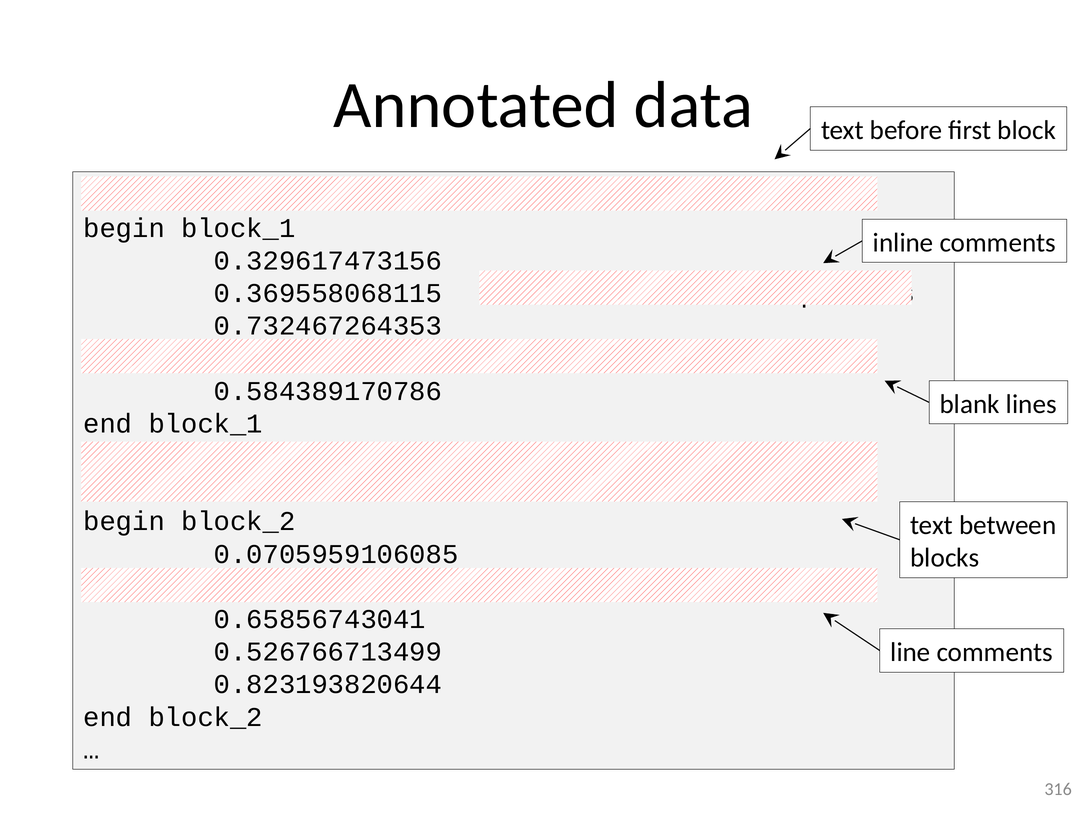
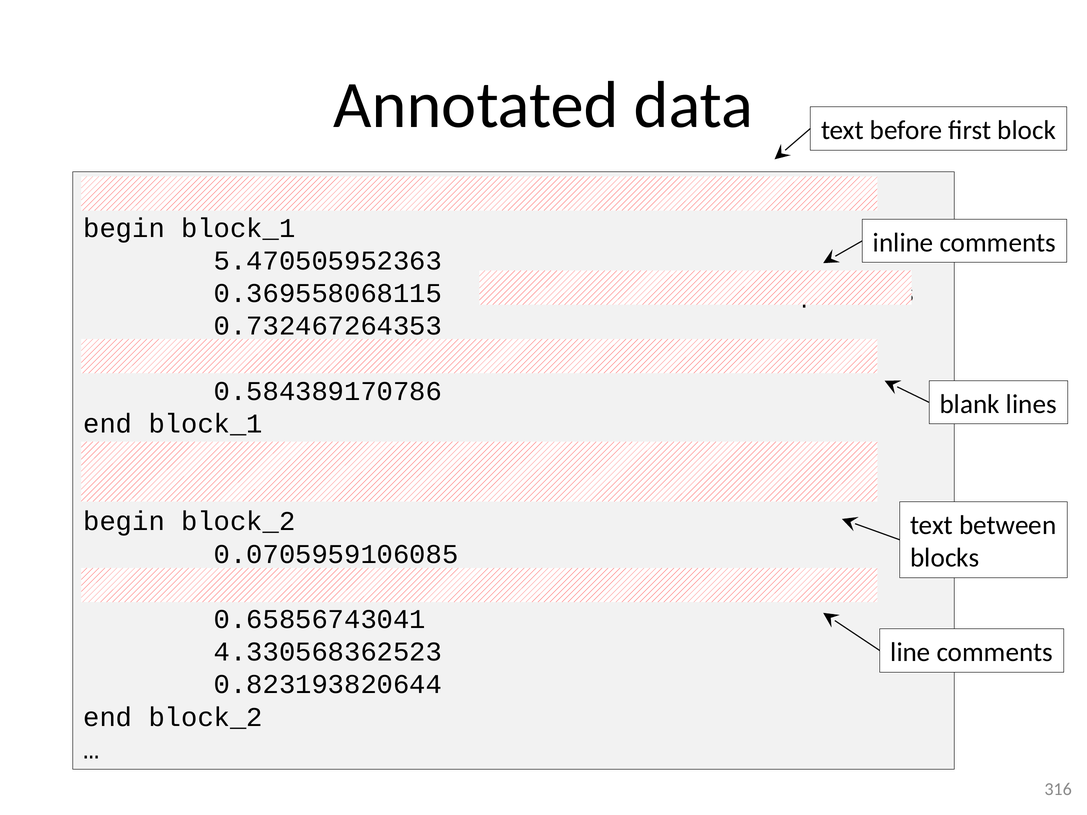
0.329617473156: 0.329617473156 -> 5.470505952363 (328, 261)
0.526766713499: 0.526766713499 -> 4.330568362523 (328, 652)
